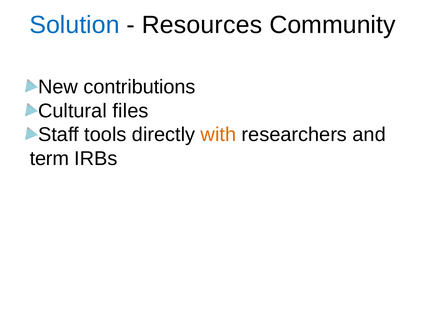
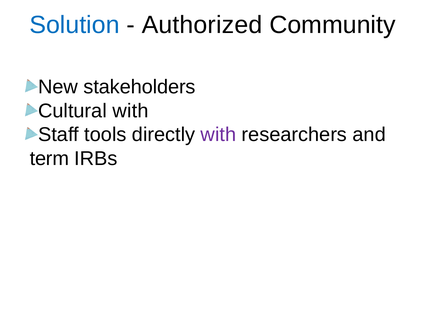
Resources: Resources -> Authorized (202, 25)
contributions: contributions -> stakeholders (140, 87)
Cultural files: files -> with (131, 111)
with colour: orange -> purple (218, 135)
